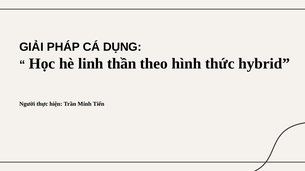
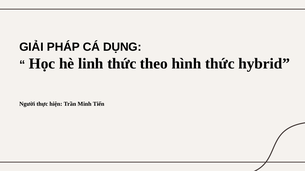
linh thần: thần -> thức (122, 64)
